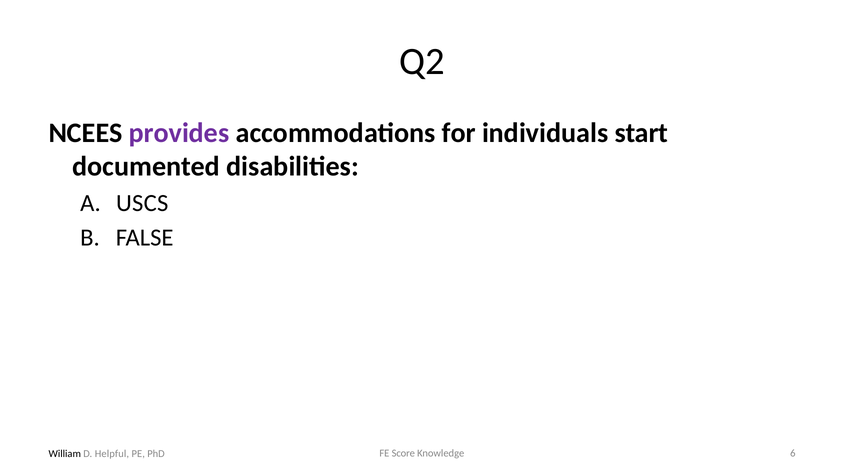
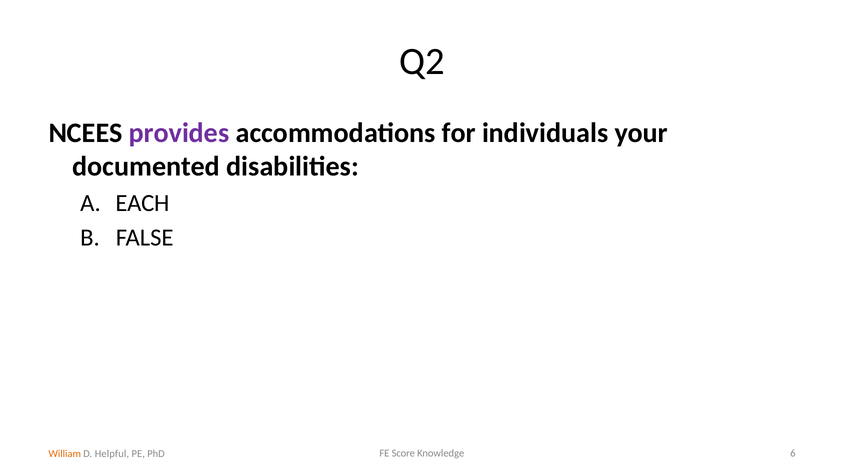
start: start -> your (641, 133)
USCS: USCS -> EACH (142, 203)
William colour: black -> orange (65, 453)
